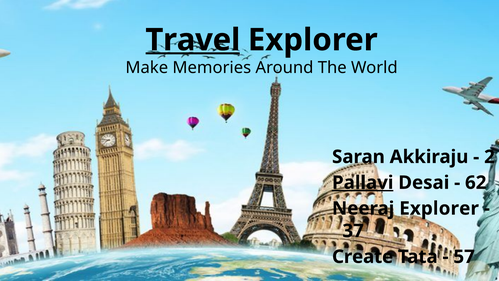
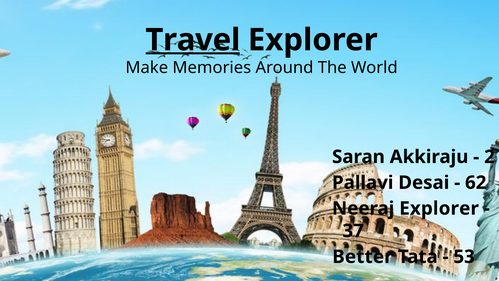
Pallavi underline: present -> none (363, 182)
Create: Create -> Better (362, 256)
57: 57 -> 53 (464, 256)
